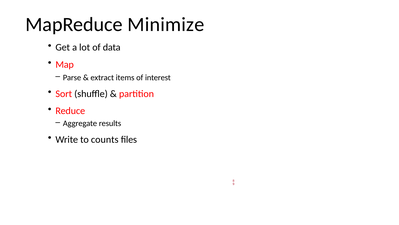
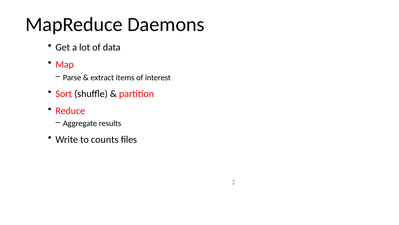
Minimize: Minimize -> Daemons (166, 24)
